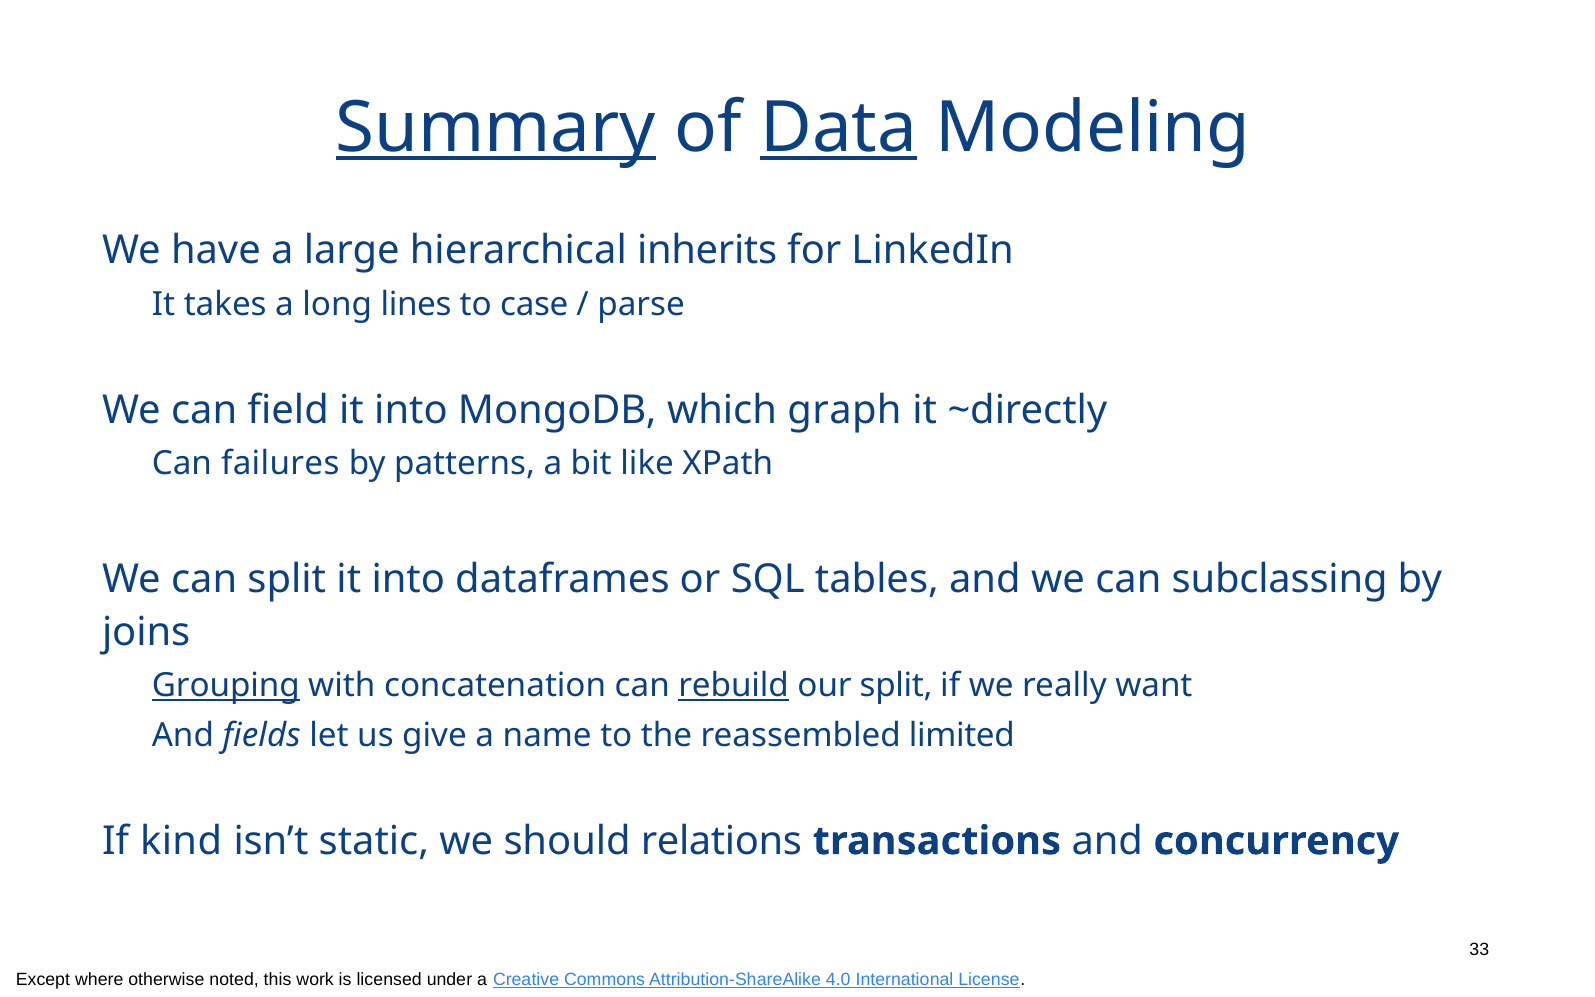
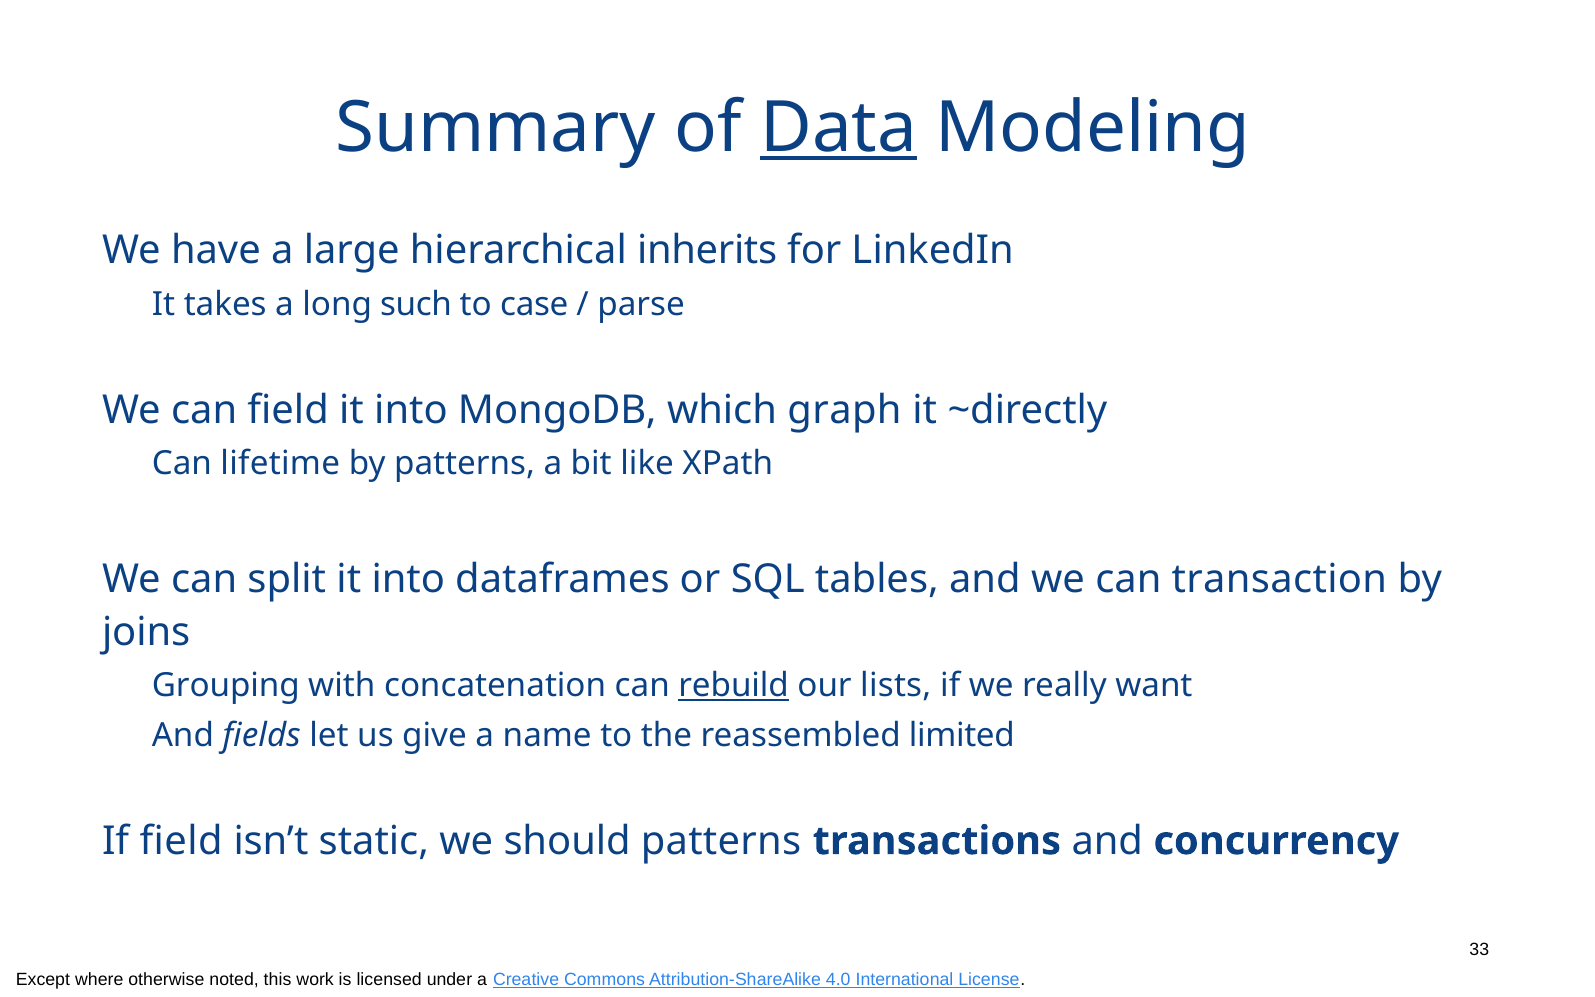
Summary underline: present -> none (496, 128)
lines: lines -> such (416, 305)
failures: failures -> lifetime (280, 464)
subclassing: subclassing -> transaction (1279, 579)
Grouping underline: present -> none (226, 685)
our split: split -> lists (896, 685)
If kind: kind -> field (181, 841)
should relations: relations -> patterns (721, 841)
